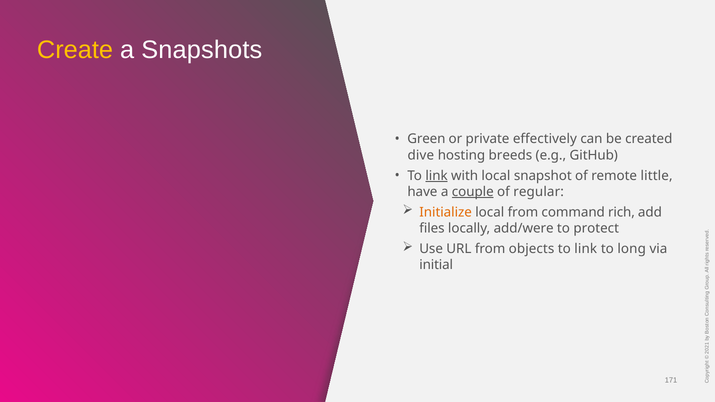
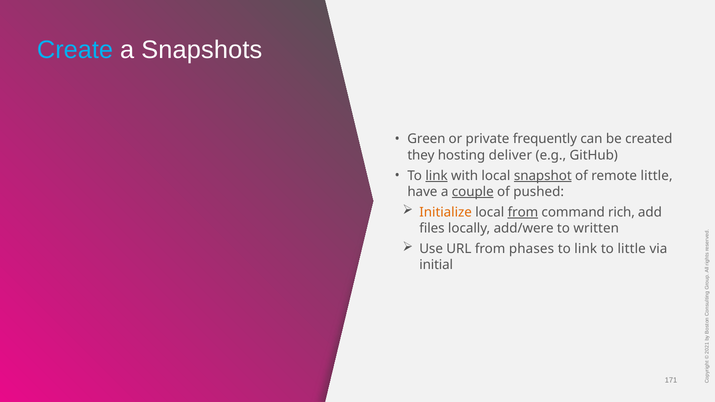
Create colour: yellow -> light blue (75, 50)
effectively: effectively -> frequently (545, 139)
dive: dive -> they (421, 155)
breeds: breeds -> deliver (510, 155)
snapshot underline: none -> present (543, 176)
regular: regular -> pushed (539, 192)
from underline: none -> present (523, 212)
protect: protect -> written (596, 228)
objects: objects -> phases (532, 249)
to long: long -> little (632, 249)
